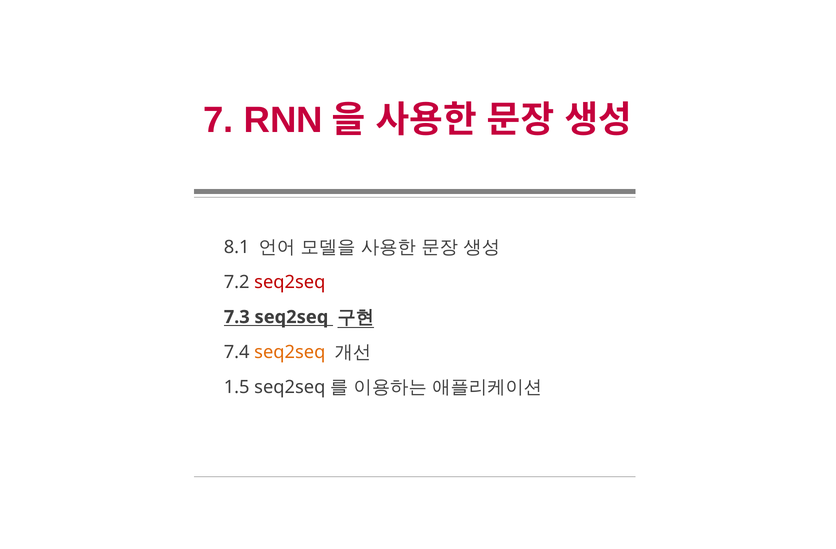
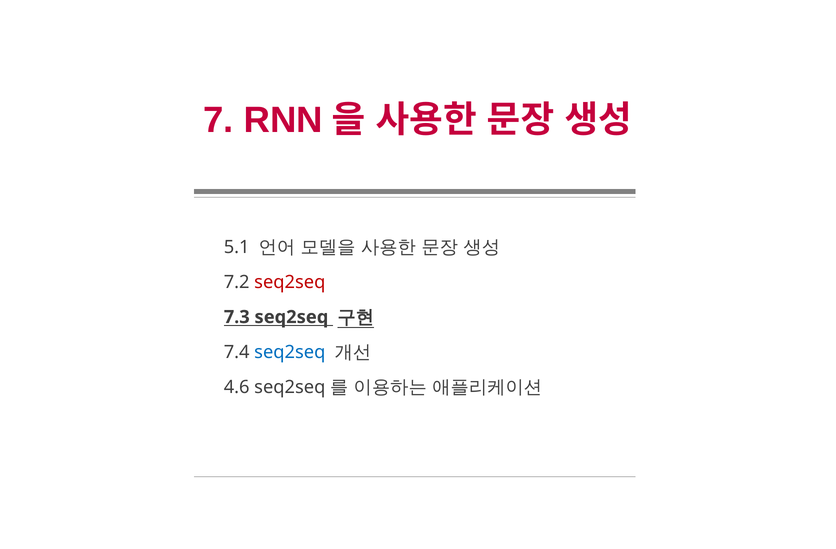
8.1: 8.1 -> 5.1 (237, 247)
seq2seq colour: orange -> blue (290, 352)
1.5: 1.5 -> 4.6 (237, 387)
